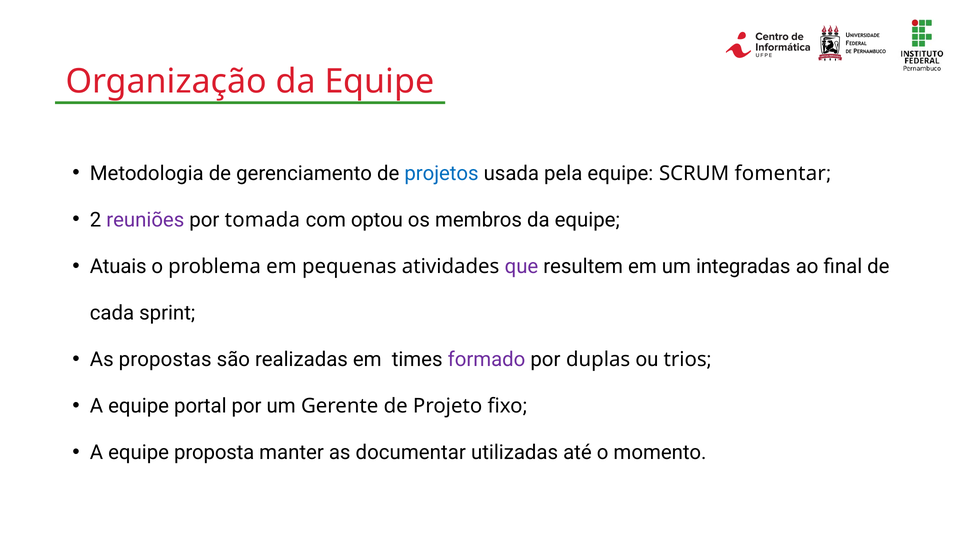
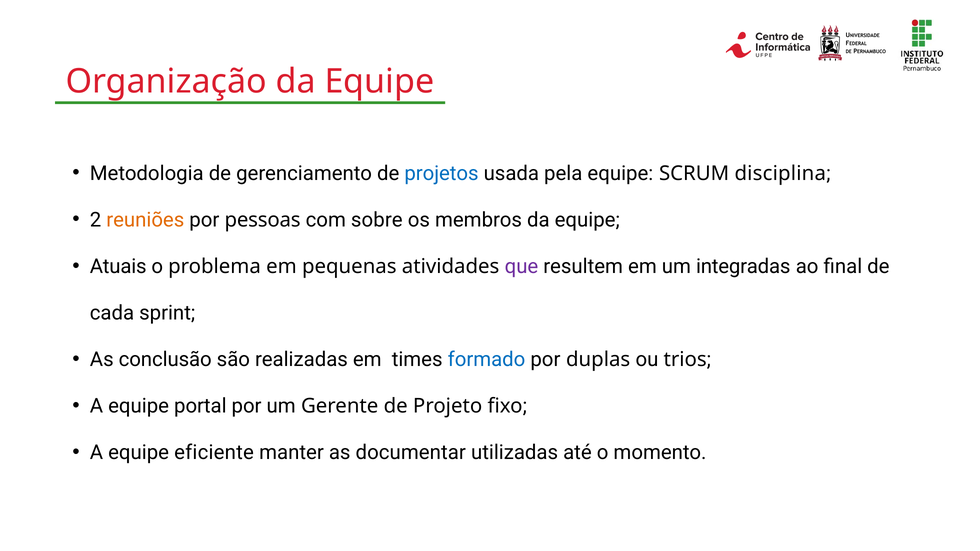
fomentar: fomentar -> disciplina (780, 173)
reuniões colour: purple -> orange (145, 220)
tomada: tomada -> pessoas (263, 220)
optou: optou -> sobre (377, 220)
propostas: propostas -> conclusão (165, 360)
formado colour: purple -> blue (487, 360)
proposta: proposta -> eficiente (214, 453)
